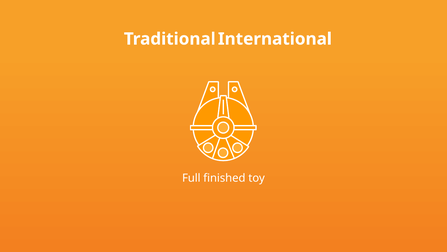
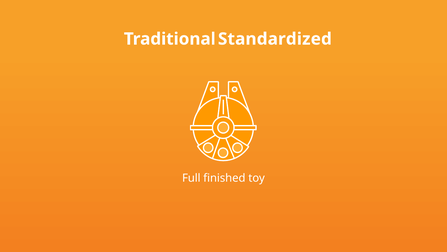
International: International -> Standardized (275, 39)
